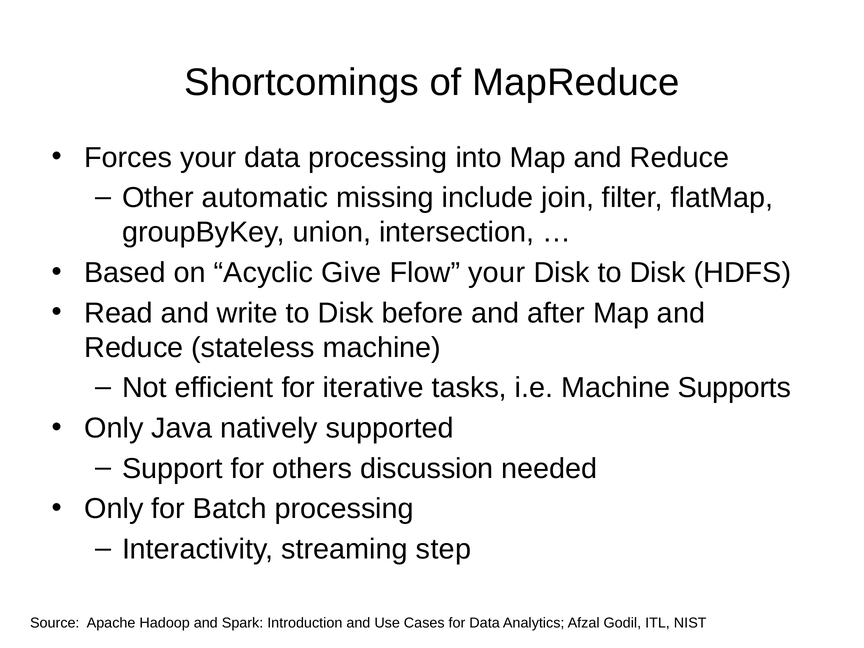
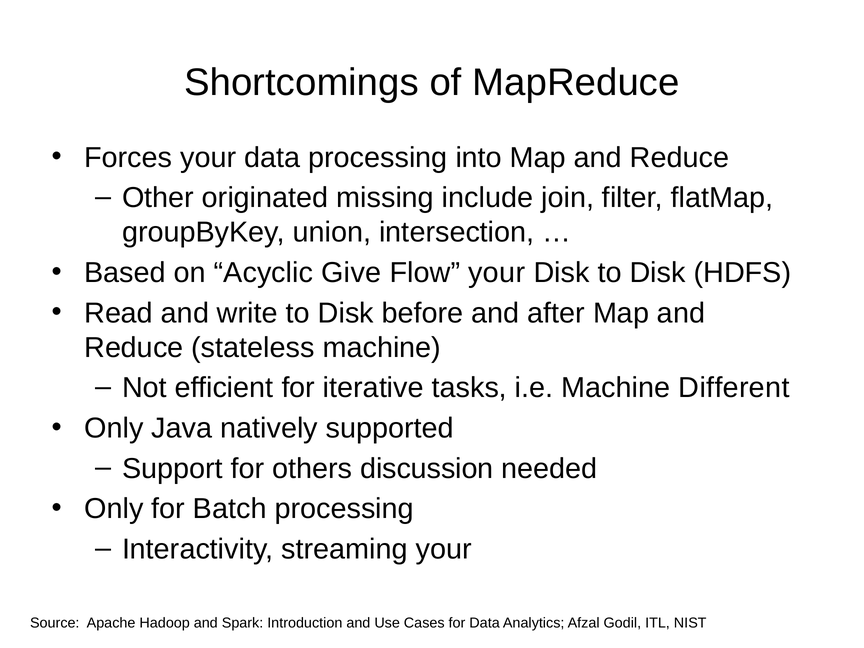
automatic: automatic -> originated (265, 198)
Supports: Supports -> Different (734, 388)
streaming step: step -> your (444, 549)
